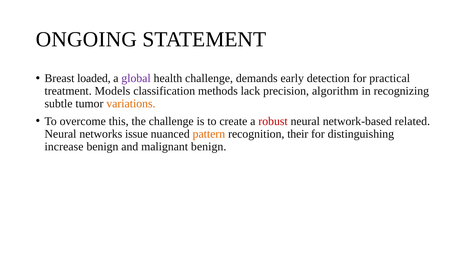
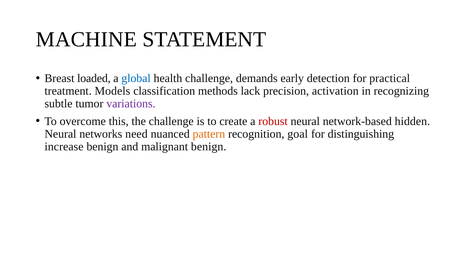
ONGOING: ONGOING -> MACHINE (86, 39)
global colour: purple -> blue (136, 78)
algorithm: algorithm -> activation (335, 91)
variations colour: orange -> purple (131, 104)
related: related -> hidden (412, 121)
issue: issue -> need (136, 134)
their: their -> goal (298, 134)
